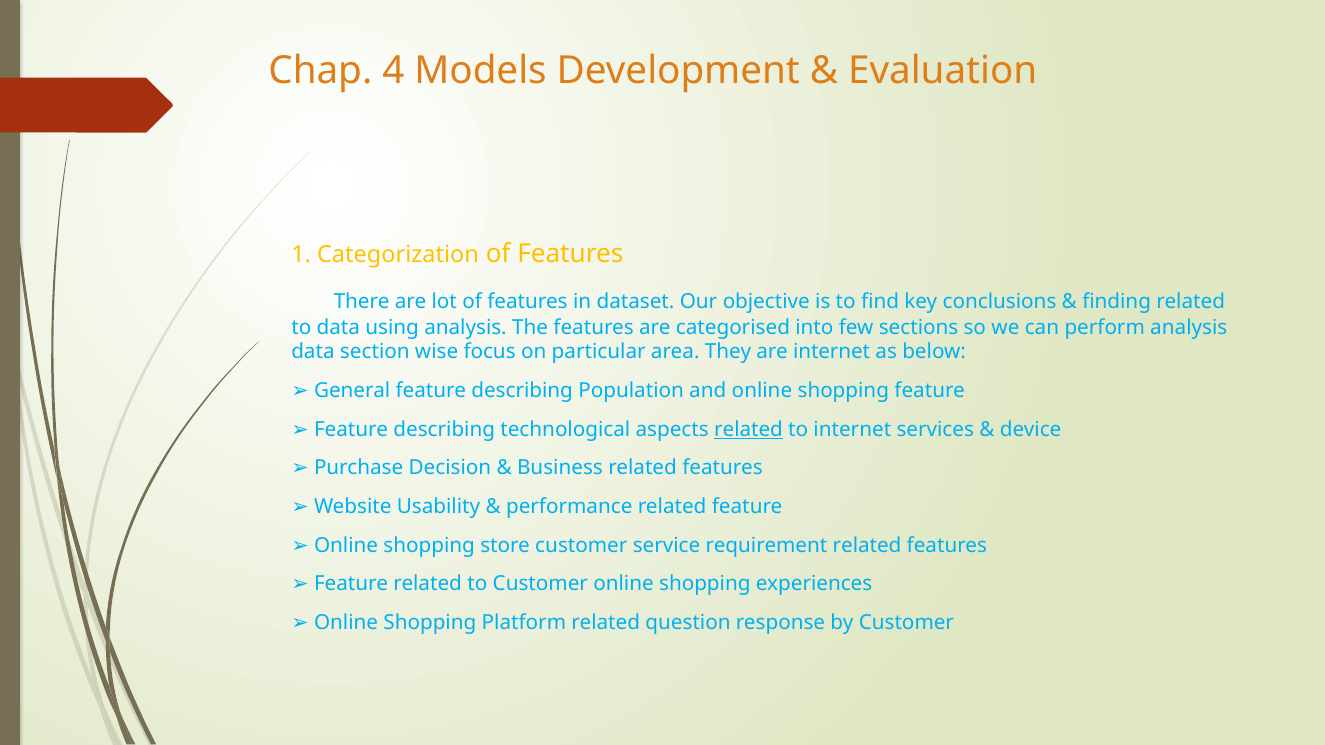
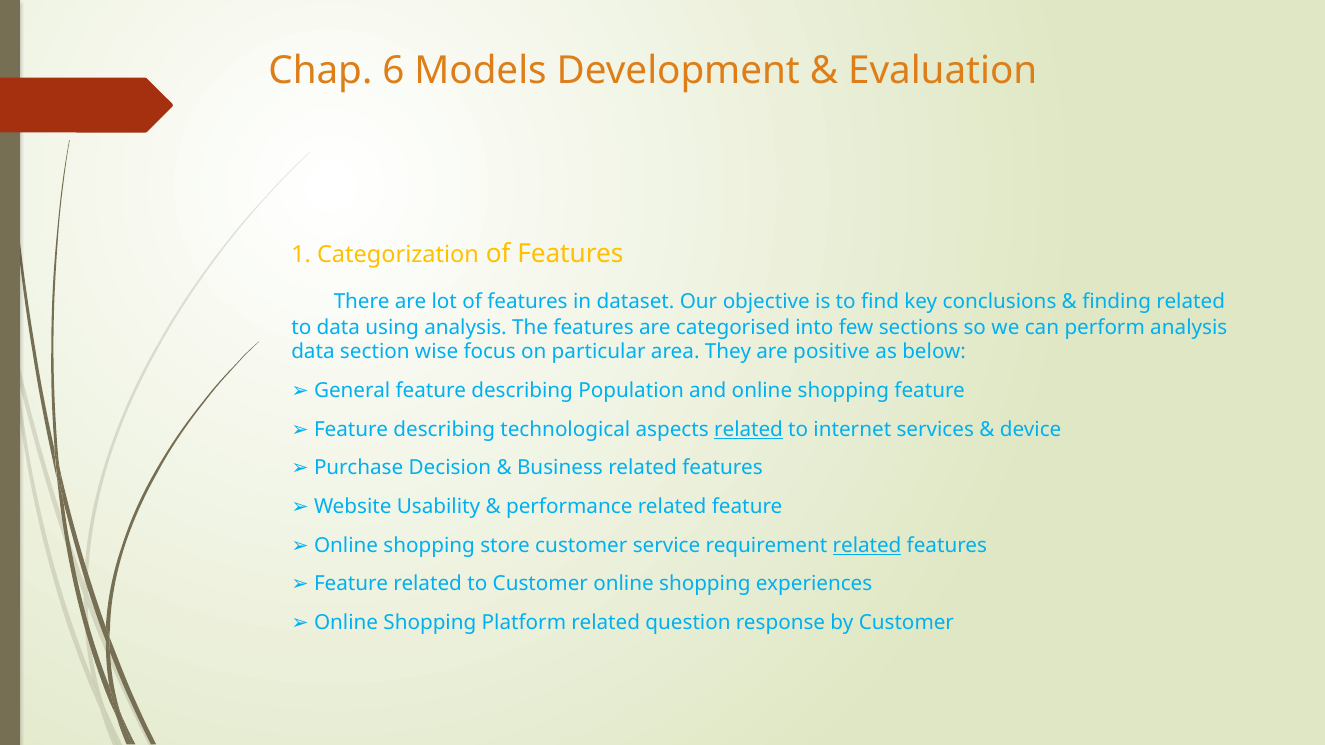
4: 4 -> 6 (393, 71)
are internet: internet -> positive (831, 352)
related underline: none -> present (867, 546)
